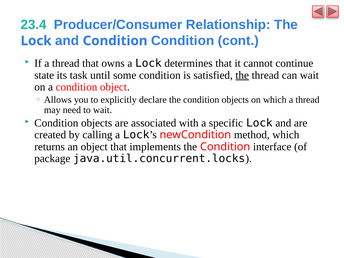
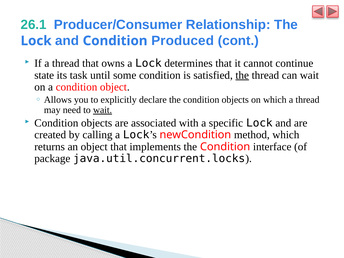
23.4: 23.4 -> 26.1 (34, 25)
Condition Condition: Condition -> Produced (183, 41)
wait underline: none -> present (103, 110)
